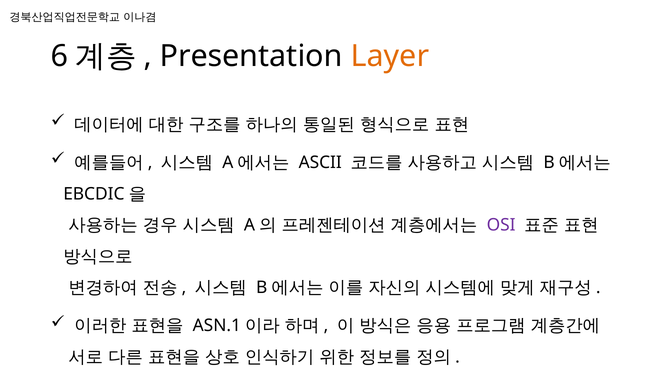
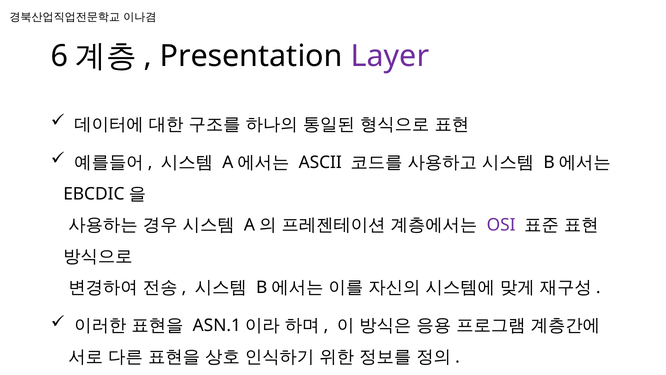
Layer colour: orange -> purple (390, 56)
